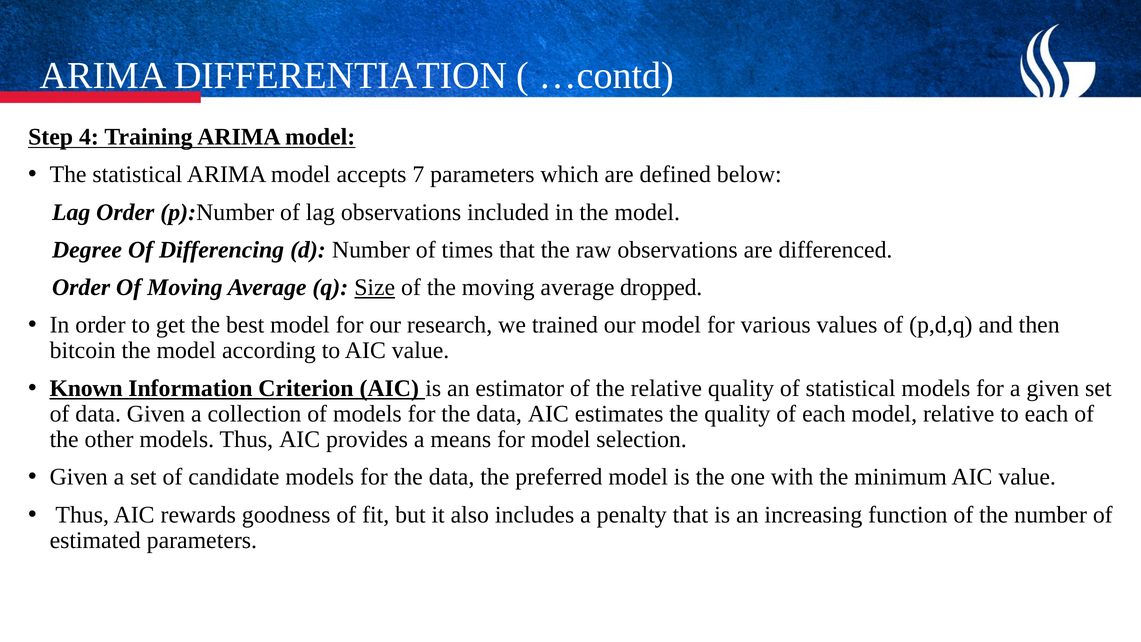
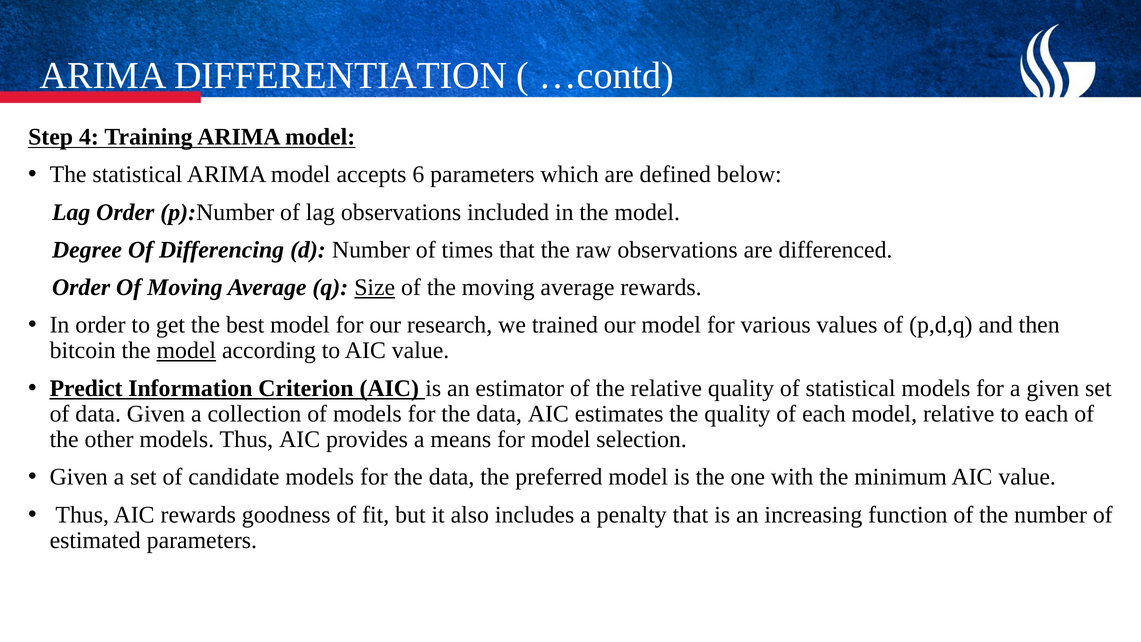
7: 7 -> 6 (418, 175)
average dropped: dropped -> rewards (661, 287)
model underline: none -> present (186, 350)
Known: Known -> Predict (86, 388)
